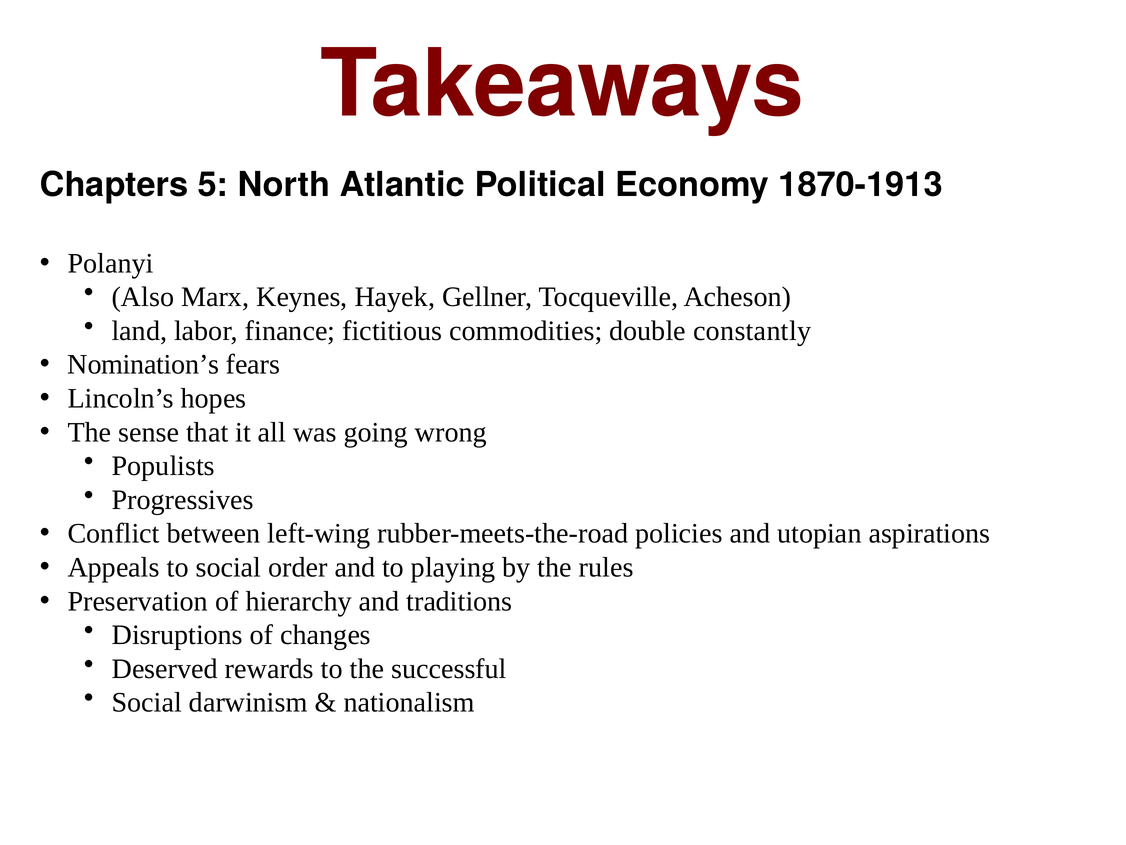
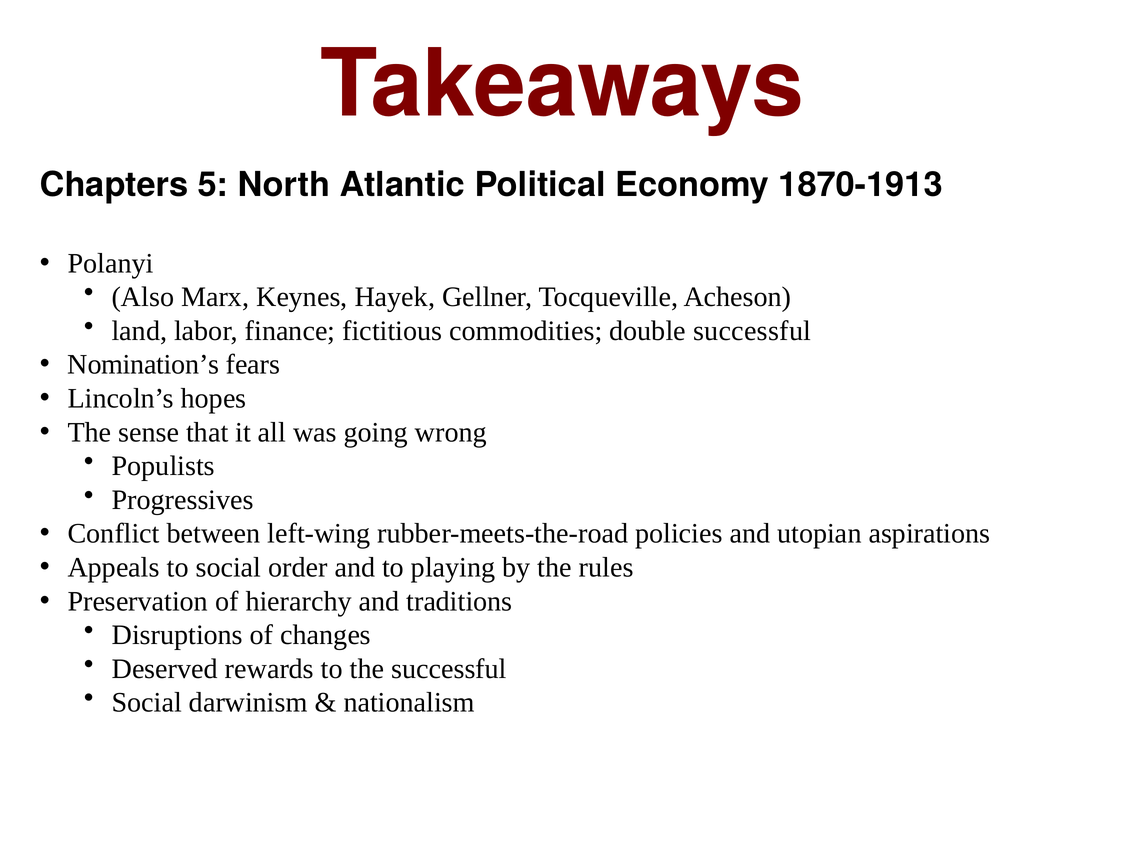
double constantly: constantly -> successful (752, 331)
